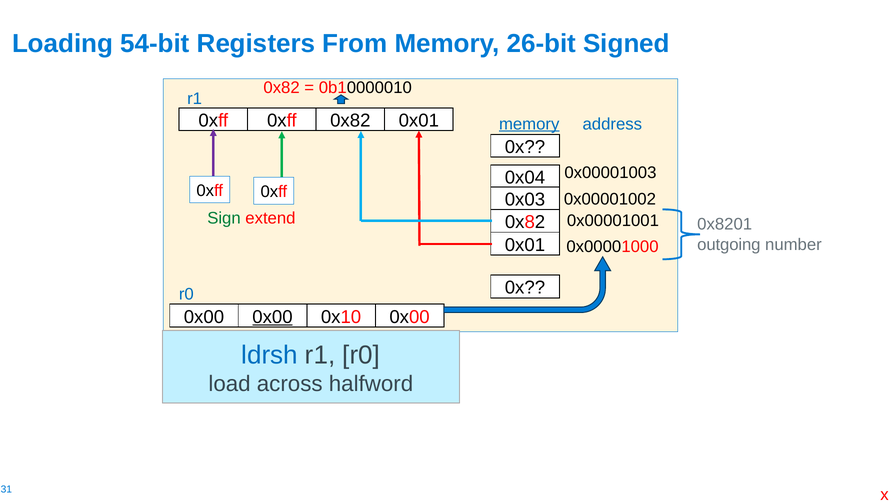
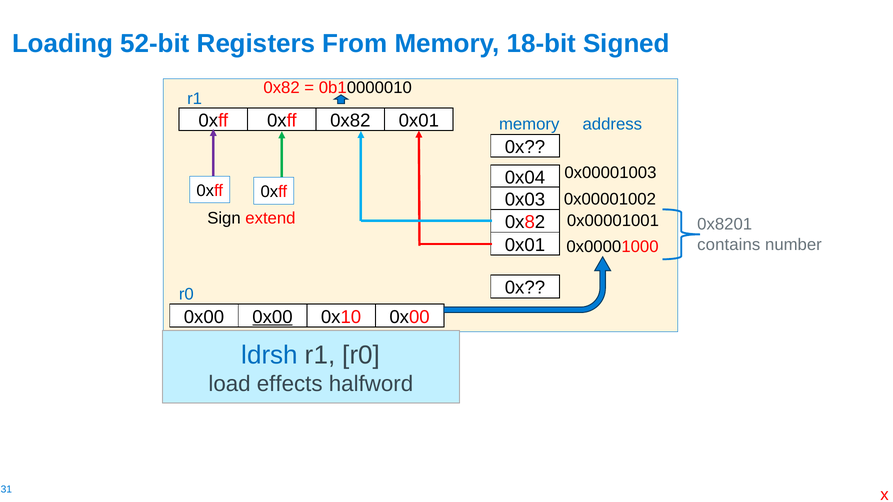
54-bit: 54-bit -> 52-bit (155, 44)
26-bit: 26-bit -> 18-bit (541, 44)
memory underline: present -> none (529, 124)
Sign colour: green -> black (224, 219)
outgoing: outgoing -> contains (729, 245)
across: across -> effects (290, 384)
